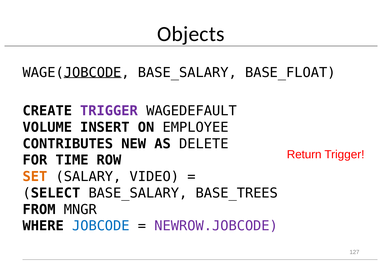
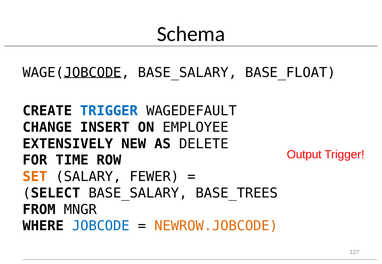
Objects: Objects -> Schema (191, 34)
TRIGGER colour: purple -> blue (109, 111)
VOLUME: VOLUME -> CHANGE (47, 128)
CONTRIBUTES: CONTRIBUTES -> EXTENSIVELY (68, 144)
Return: Return -> Output (304, 155)
VIDEO: VIDEO -> FEWER (154, 177)
NEWROW.JOBCODE colour: purple -> orange (216, 226)
